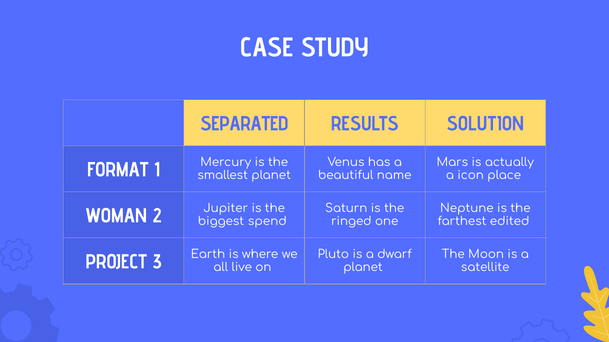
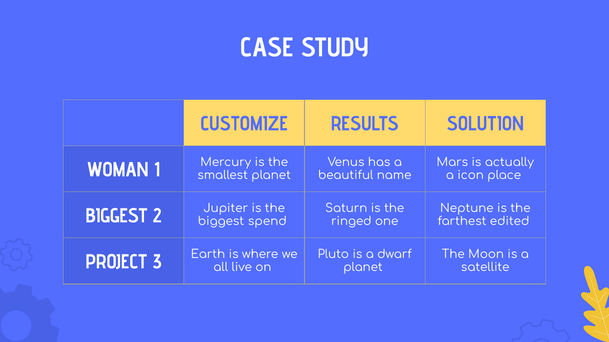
SEPARATED: SEPARATED -> CUSTOMIZE (244, 124)
FORMAT: FORMAT -> WOMAN (118, 170)
WOMAN: WOMAN -> BIGGEST (116, 216)
